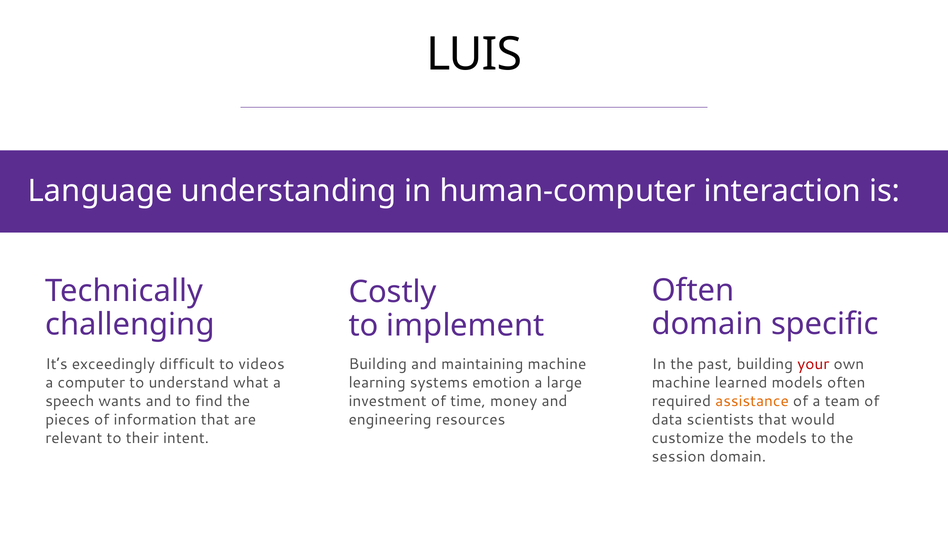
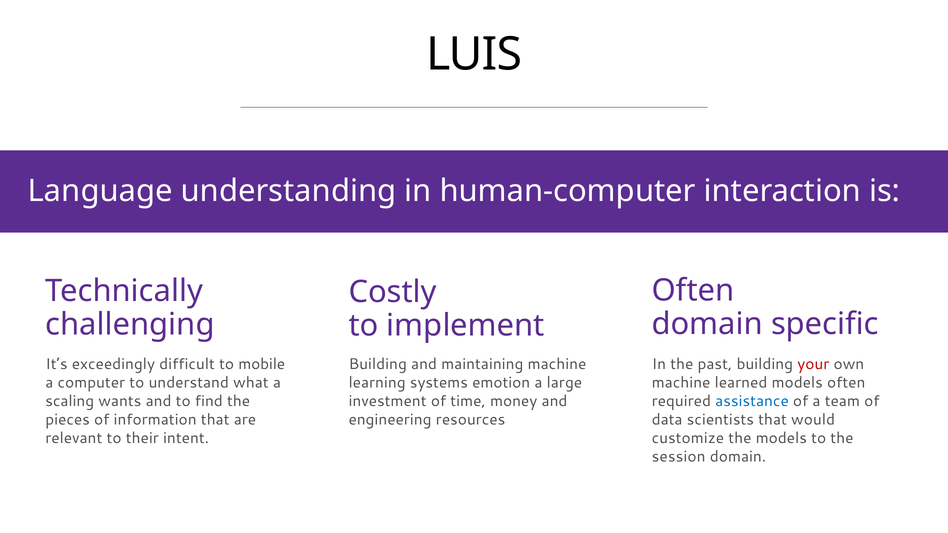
videos: videos -> mobile (262, 364)
speech: speech -> scaling (70, 401)
assistance colour: orange -> blue (752, 401)
